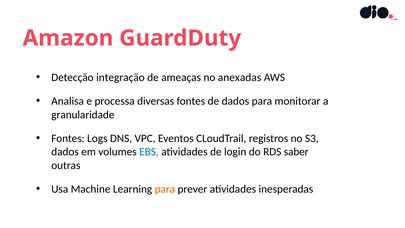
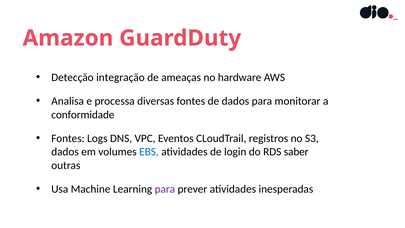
anexadas: anexadas -> hardware (240, 77)
granularidade: granularidade -> conformidade (83, 115)
para colour: orange -> purple (165, 189)
